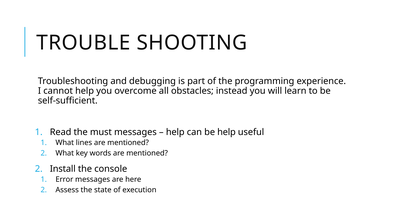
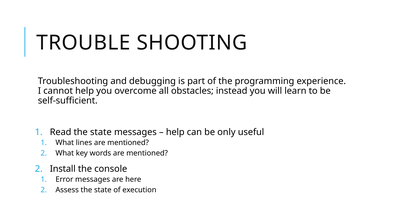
Read the must: must -> state (101, 132)
be help: help -> only (226, 132)
